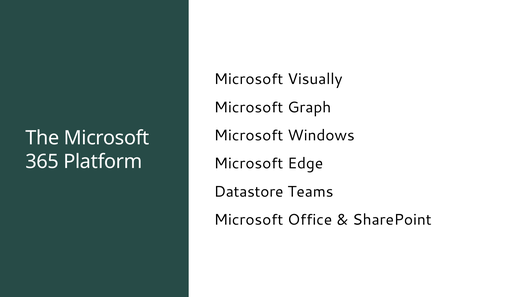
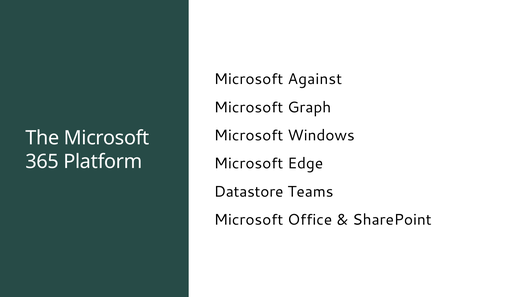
Visually: Visually -> Against (315, 79)
